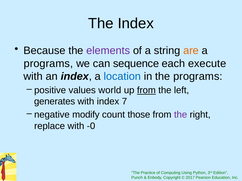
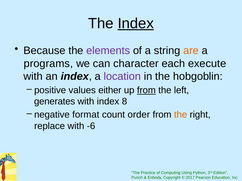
Index underline: none -> present (136, 23)
sequence: sequence -> character (136, 64)
location colour: blue -> purple (122, 77)
the programs: programs -> hobgoblin (198, 77)
world: world -> either (110, 90)
7: 7 -> 8 (124, 102)
modify: modify -> format (86, 115)
those: those -> order (139, 115)
the colour: purple -> orange (181, 115)
-0: -0 -> -6 (91, 126)
